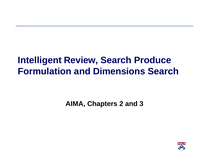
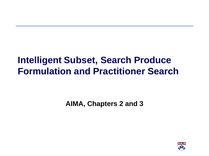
Review: Review -> Subset (81, 61)
Dimensions: Dimensions -> Practitioner (119, 72)
